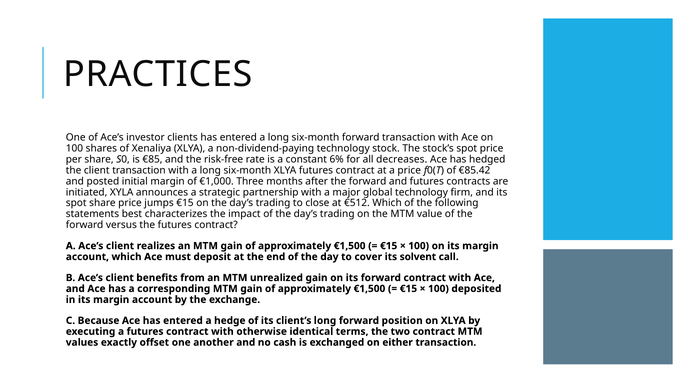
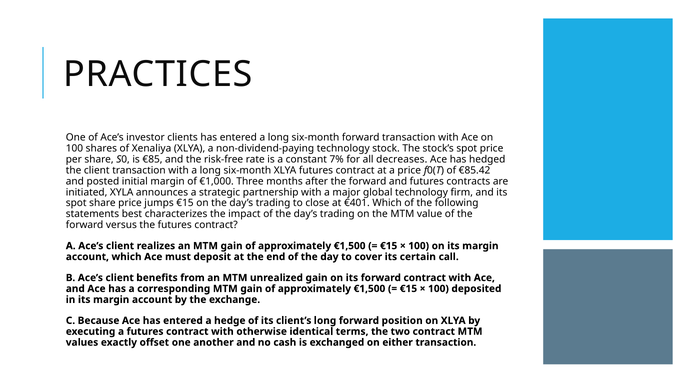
6%: 6% -> 7% (337, 159)
€512: €512 -> €401 (357, 203)
solvent: solvent -> certain (418, 257)
